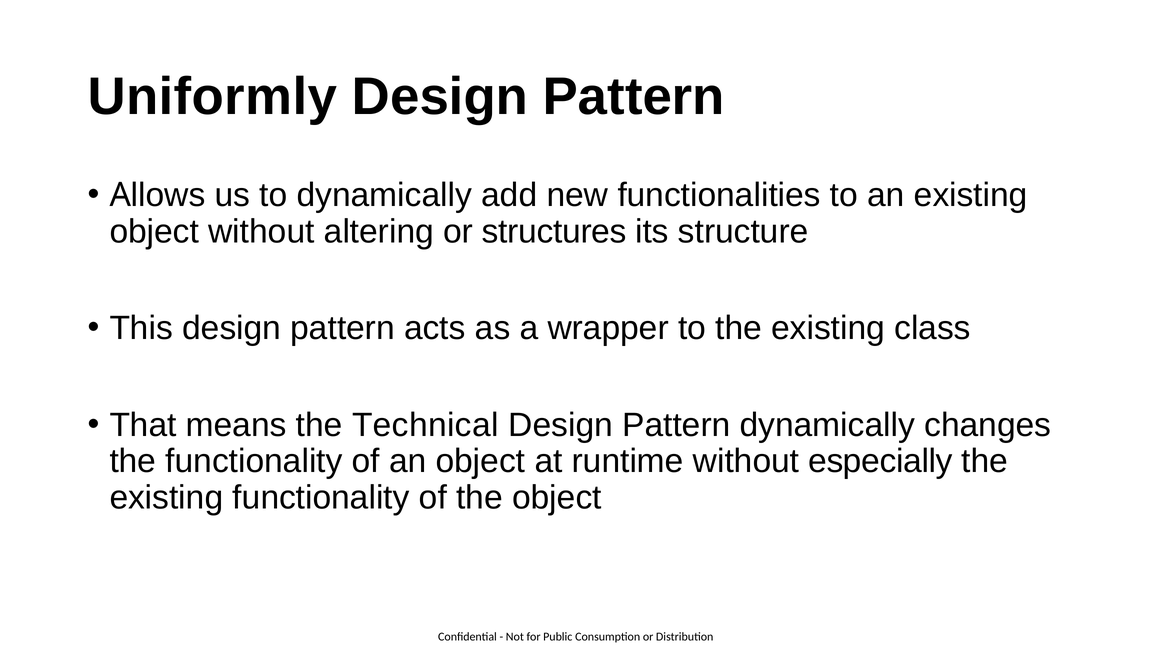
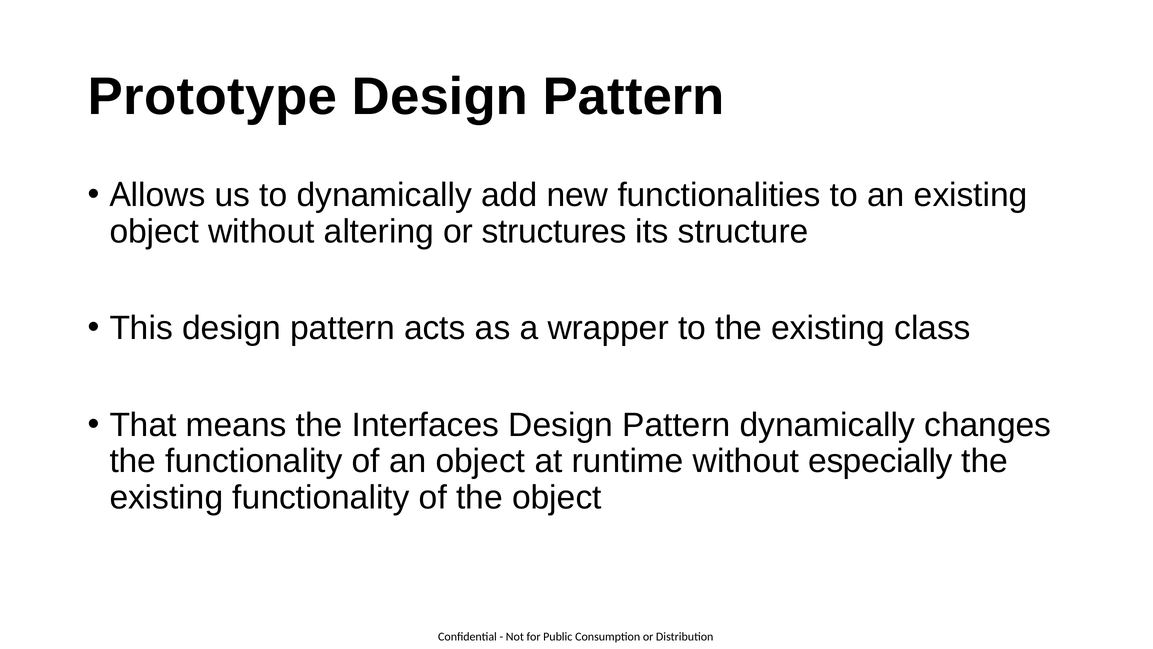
Uniformly: Uniformly -> Prototype (212, 97)
Technical: Technical -> Interfaces (426, 425)
